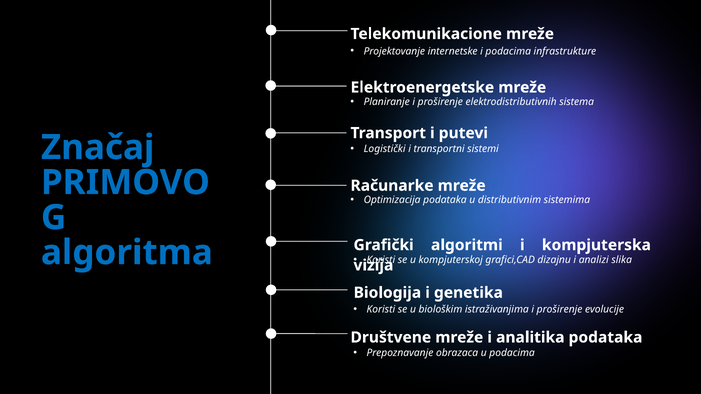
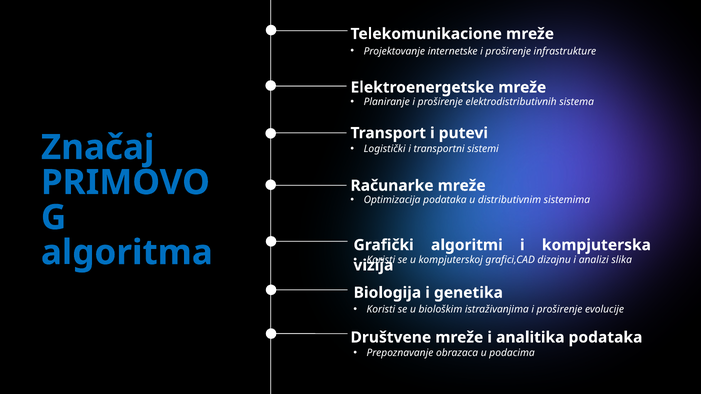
internetske i podacima: podacima -> proširenje (508, 51)
